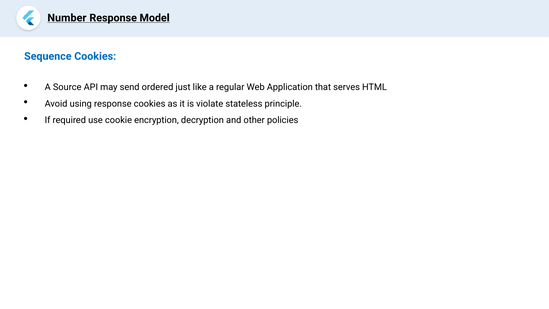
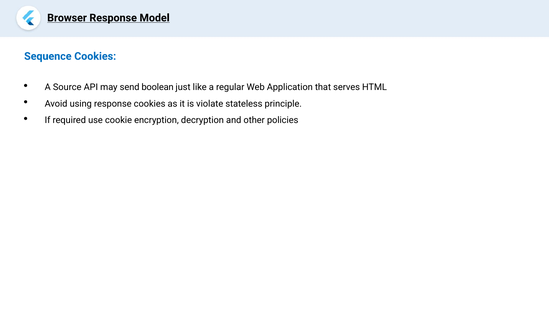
Number: Number -> Browser (67, 18)
ordered: ordered -> boolean (158, 87)
